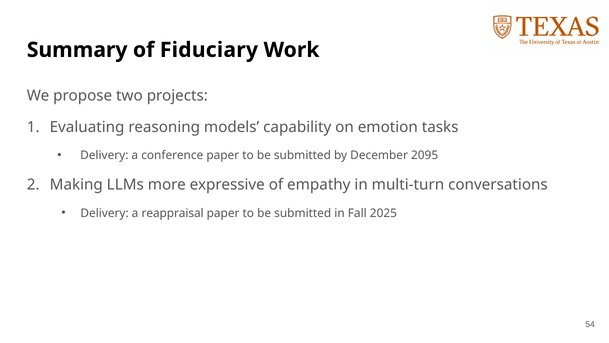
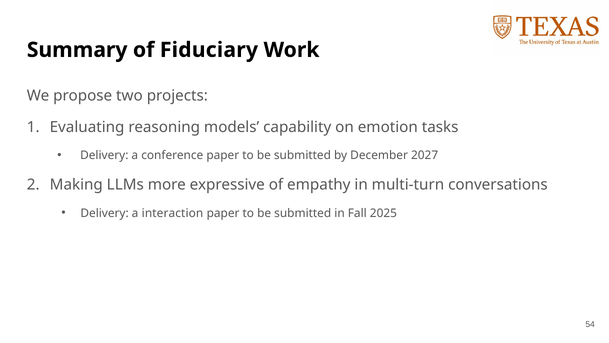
2095: 2095 -> 2027 (425, 155)
reappraisal: reappraisal -> interaction (173, 213)
